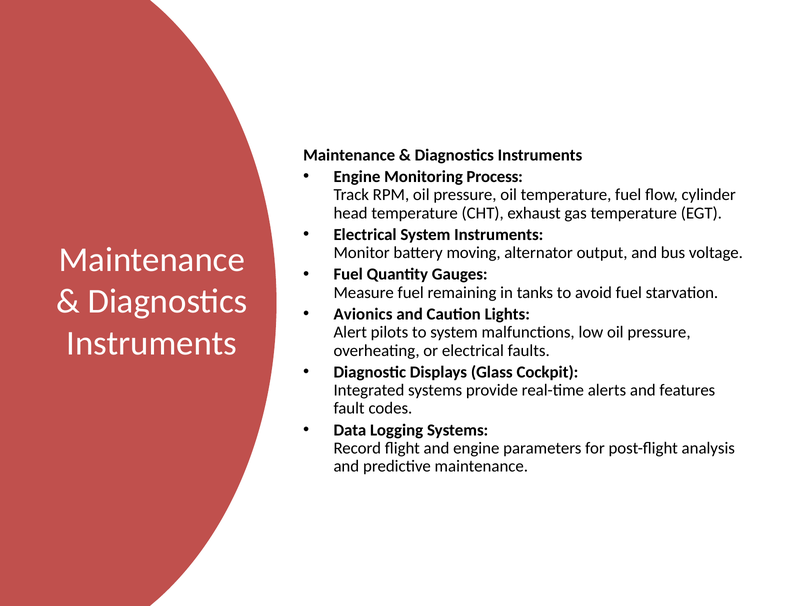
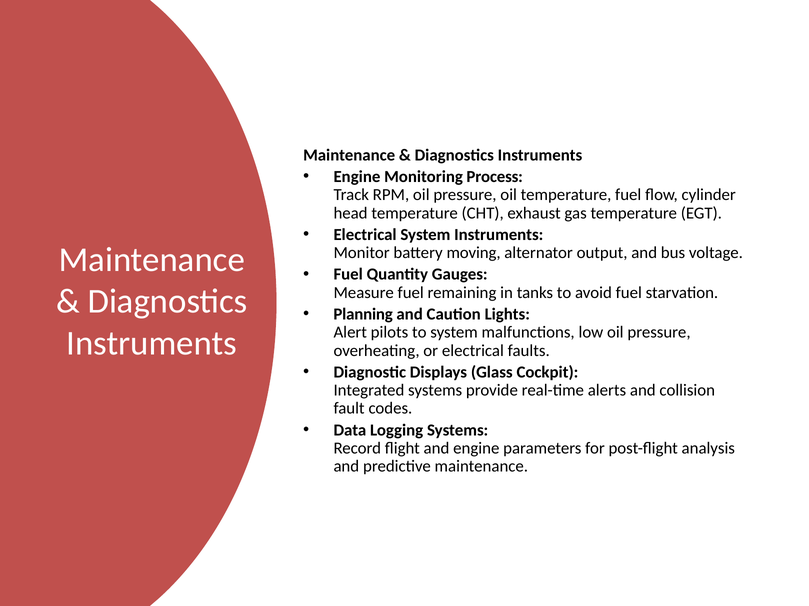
Avionics: Avionics -> Planning (363, 314)
features: features -> collision (687, 391)
